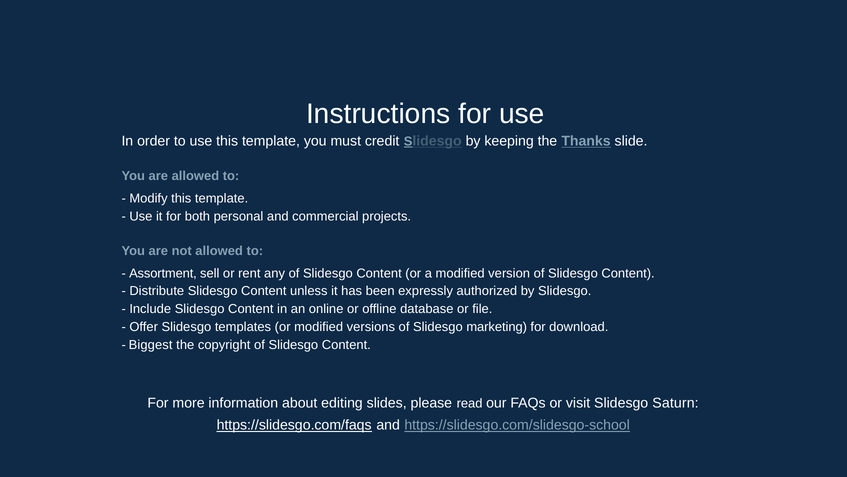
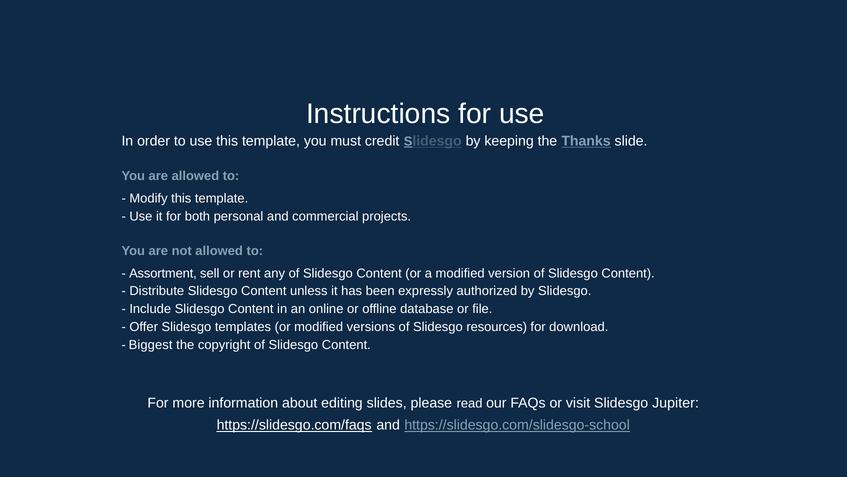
marketing: marketing -> resources (497, 327)
Saturn: Saturn -> Jupiter (676, 403)
